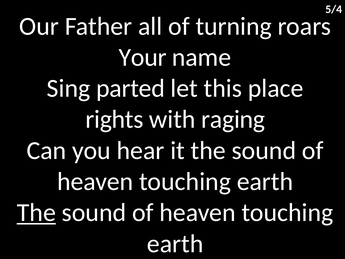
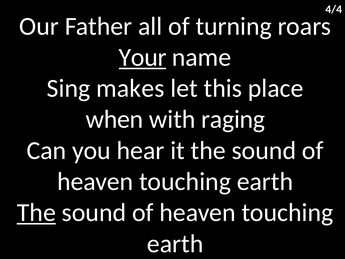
5/4: 5/4 -> 4/4 (334, 9)
Your underline: none -> present (143, 57)
parted: parted -> makes (130, 88)
rights: rights -> when (114, 119)
